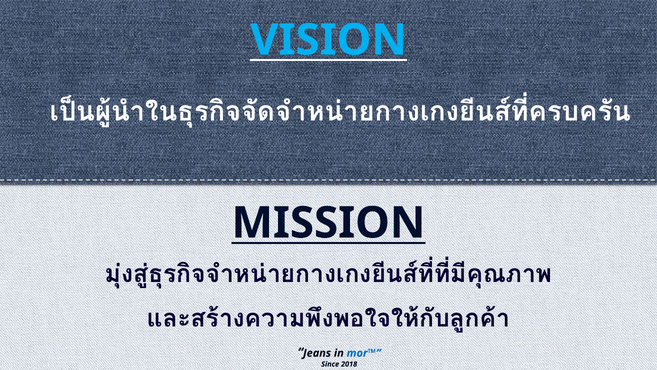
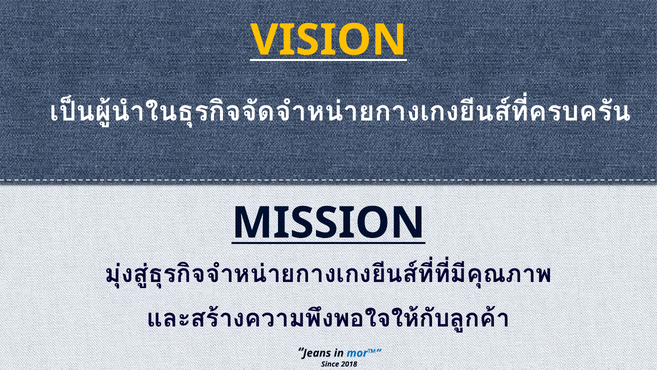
VISION colour: light blue -> yellow (328, 40)
